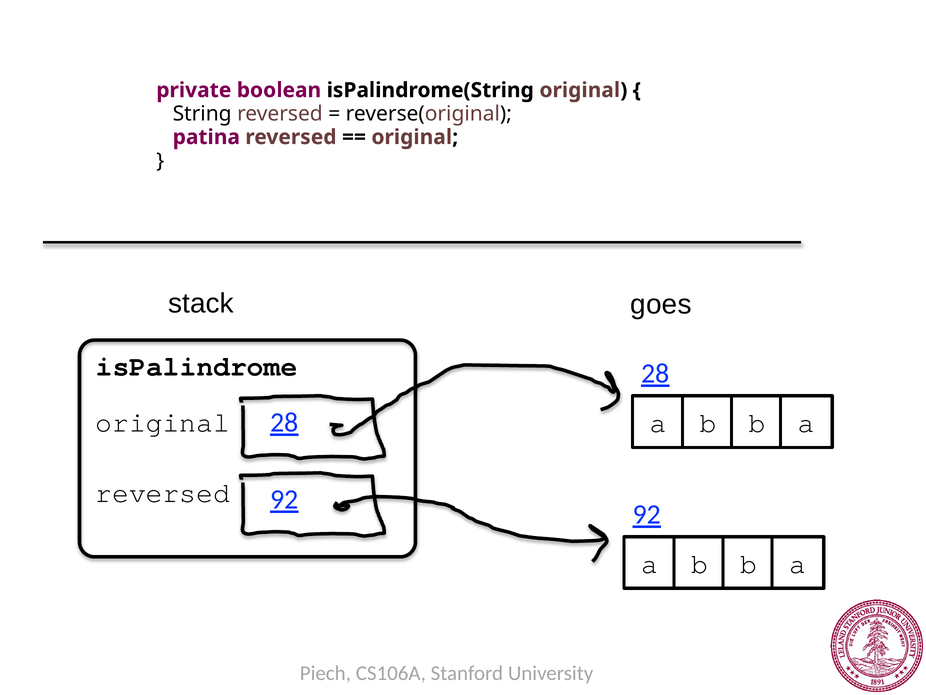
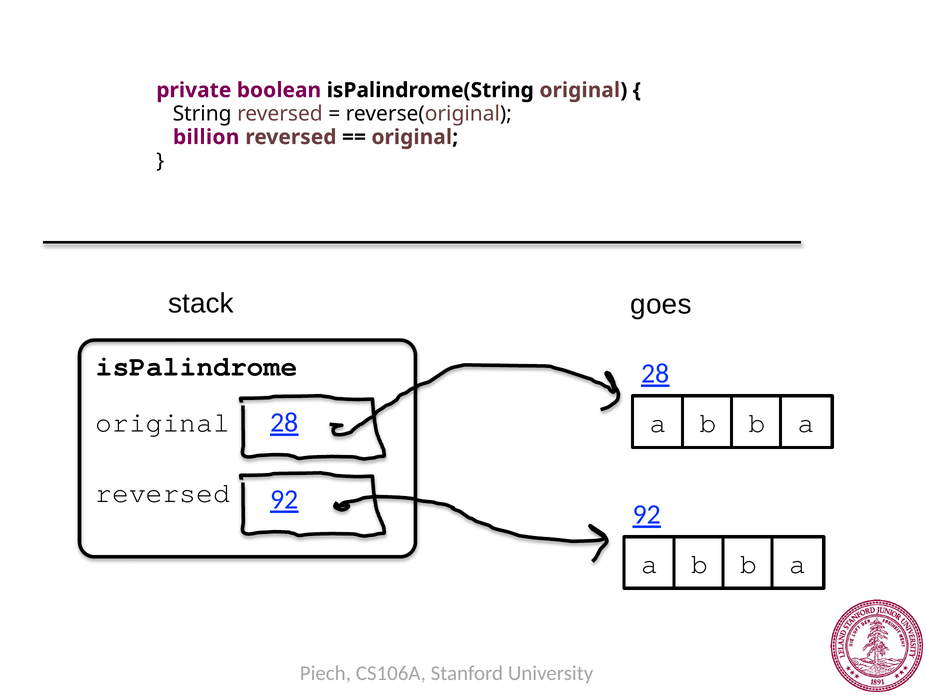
patina: patina -> billion (206, 137)
